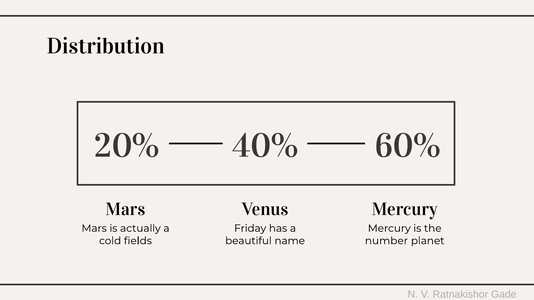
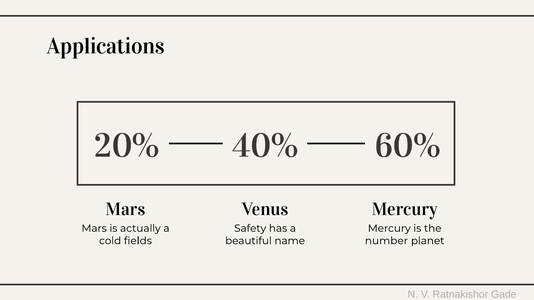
Distribution: Distribution -> Applications (106, 46)
Friday: Friday -> Safety (250, 229)
